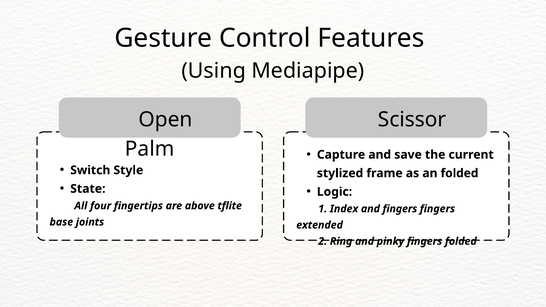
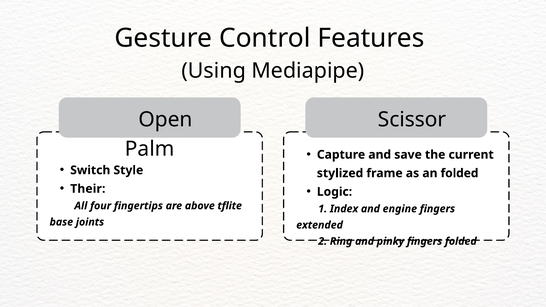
State: State -> Their (88, 189)
and fingers: fingers -> engine (400, 209)
